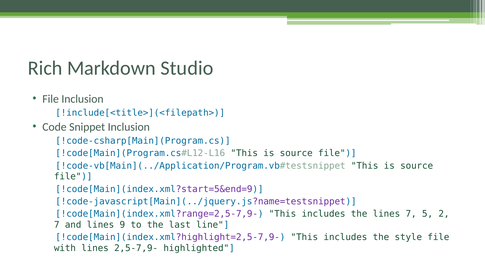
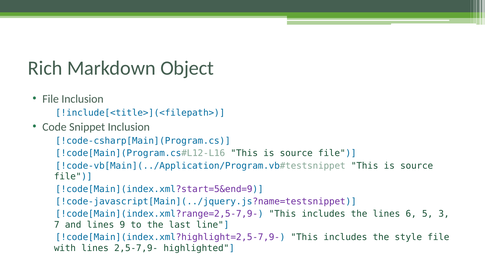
Studio: Studio -> Object (187, 68)
lines 7: 7 -> 6 (411, 214)
2: 2 -> 3 (444, 214)
